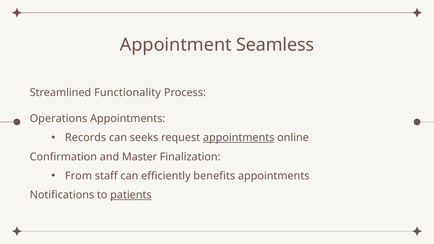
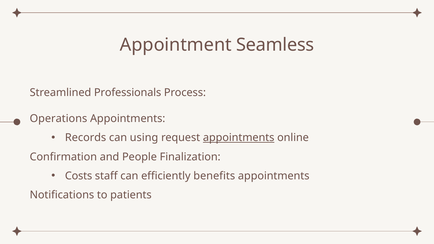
Functionality: Functionality -> Professionals (128, 93)
seeks: seeks -> using (144, 138)
Master: Master -> People (139, 157)
From: From -> Costs (79, 176)
patients underline: present -> none (131, 195)
